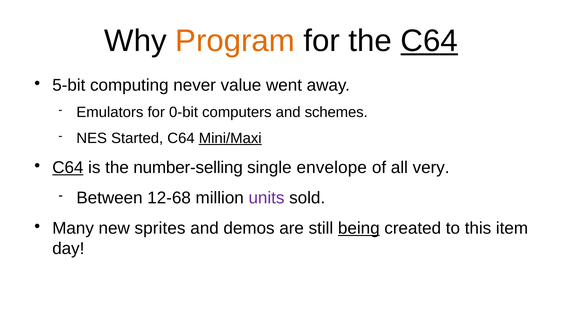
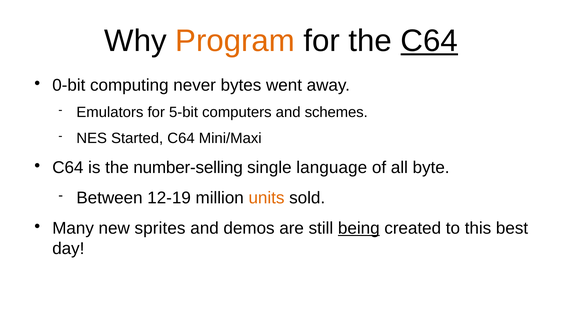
5-bit: 5-bit -> 0-bit (69, 86)
value: value -> bytes (241, 86)
0-bit: 0-bit -> 5-bit (183, 113)
Mini/Maxi underline: present -> none (230, 138)
C64 underline: present -> none (68, 168)
envelope: envelope -> language (332, 168)
very: very -> byte (431, 168)
12-68: 12-68 -> 12-19 (169, 198)
units colour: purple -> orange (266, 198)
item: item -> best (512, 229)
